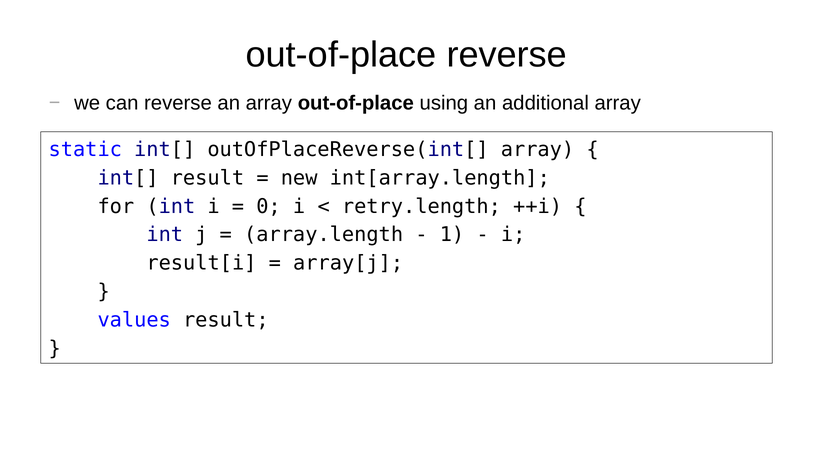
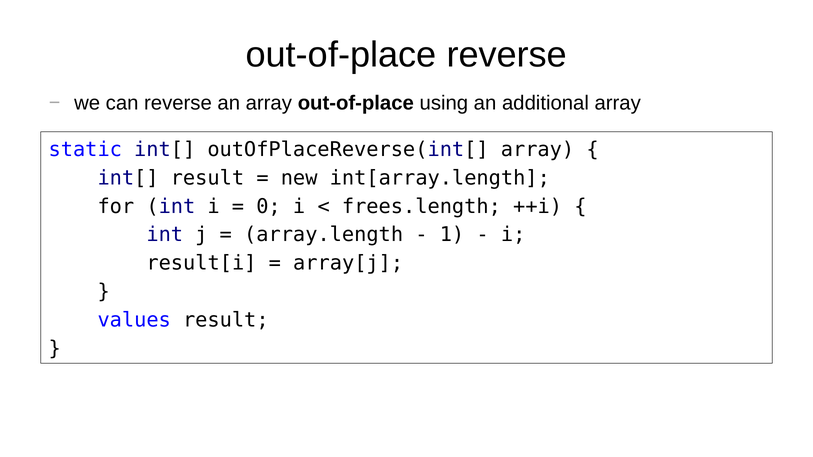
retry.length: retry.length -> frees.length (421, 206)
